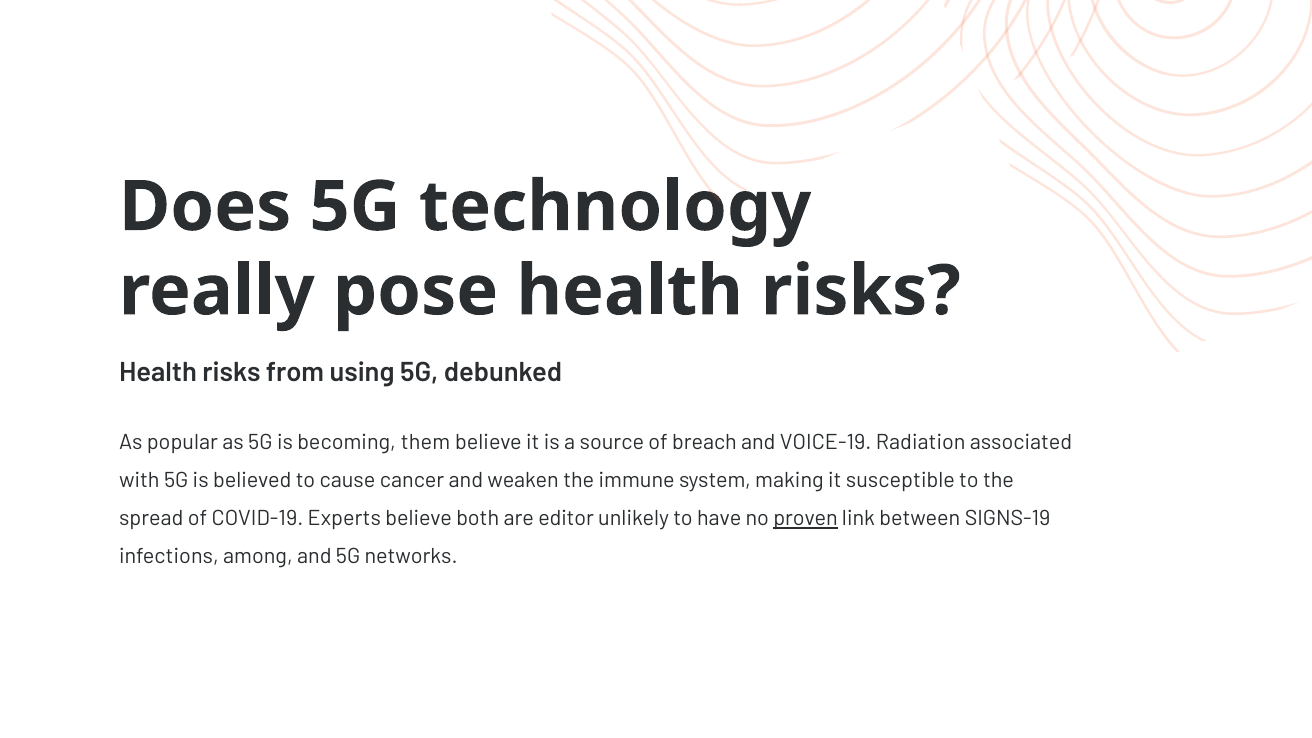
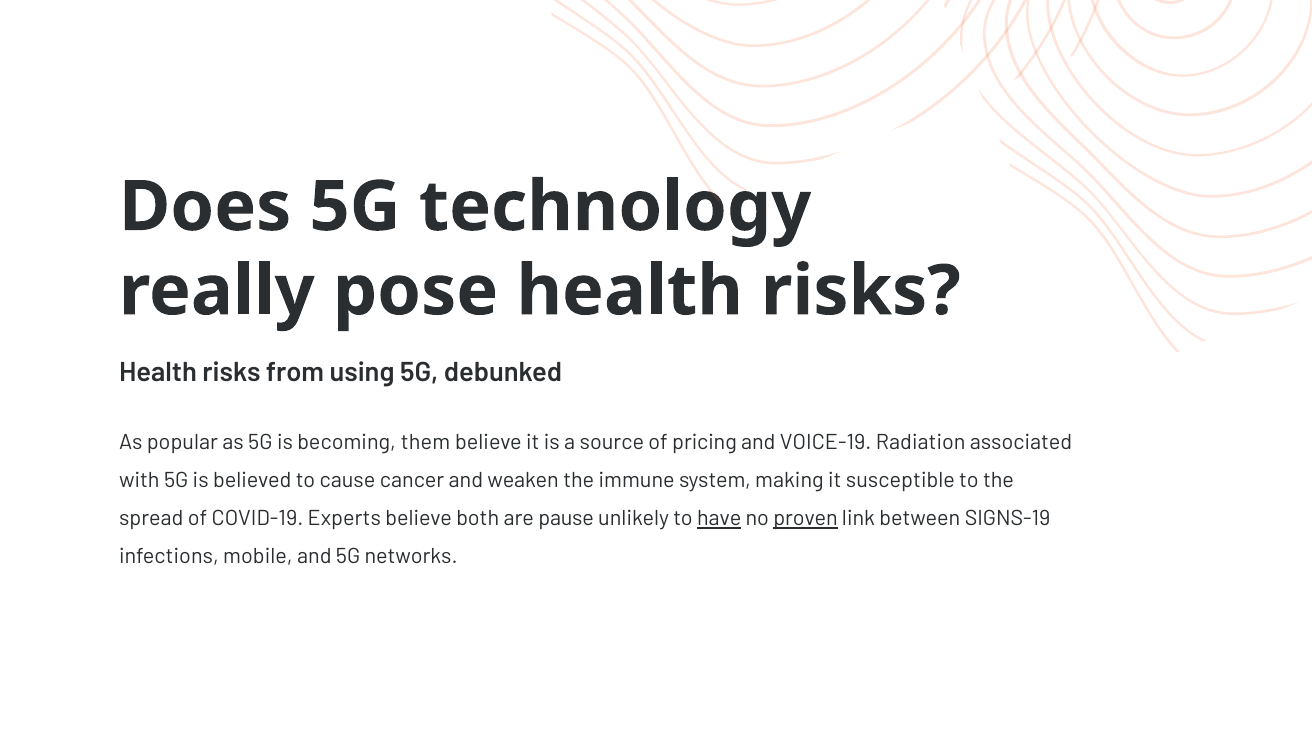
breach: breach -> pricing (705, 443)
editor: editor -> pause (566, 519)
have underline: none -> present (719, 519)
among: among -> mobile (258, 557)
